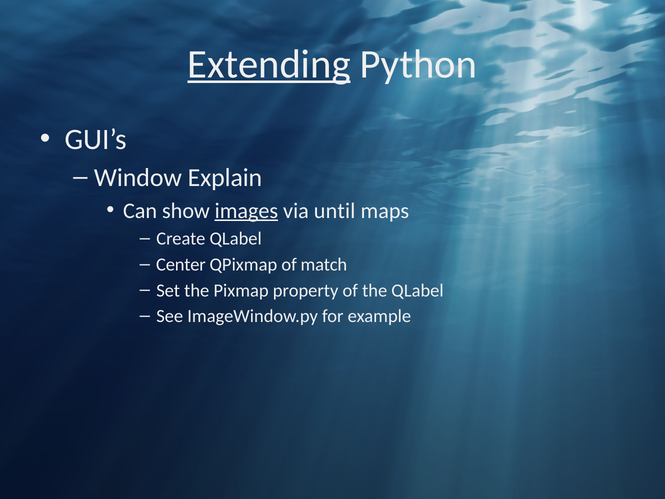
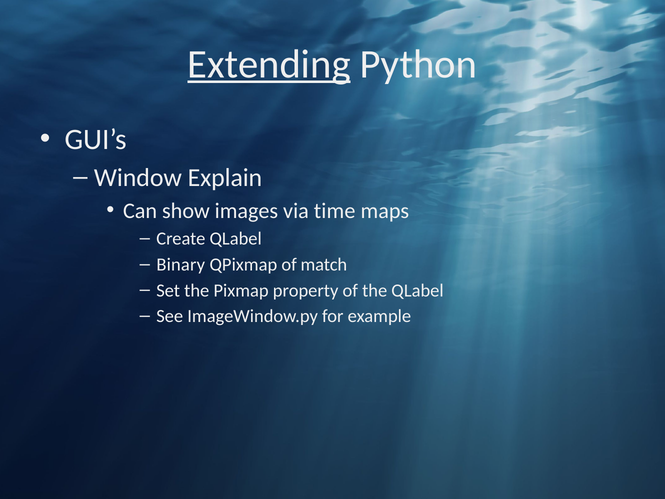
images underline: present -> none (246, 211)
until: until -> time (335, 211)
Center: Center -> Binary (181, 264)
